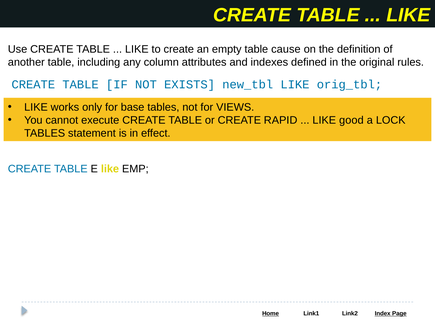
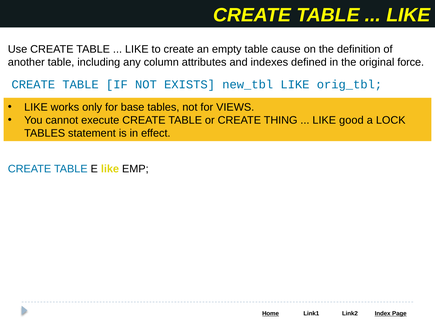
rules: rules -> force (411, 62)
RAPID: RAPID -> THING (281, 120)
